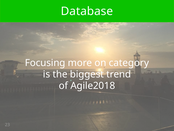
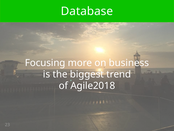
category: category -> business (129, 63)
